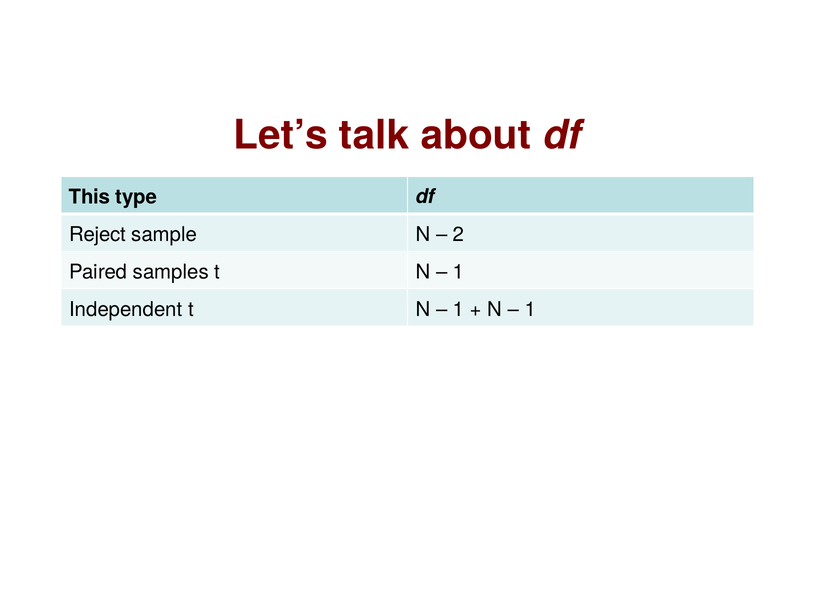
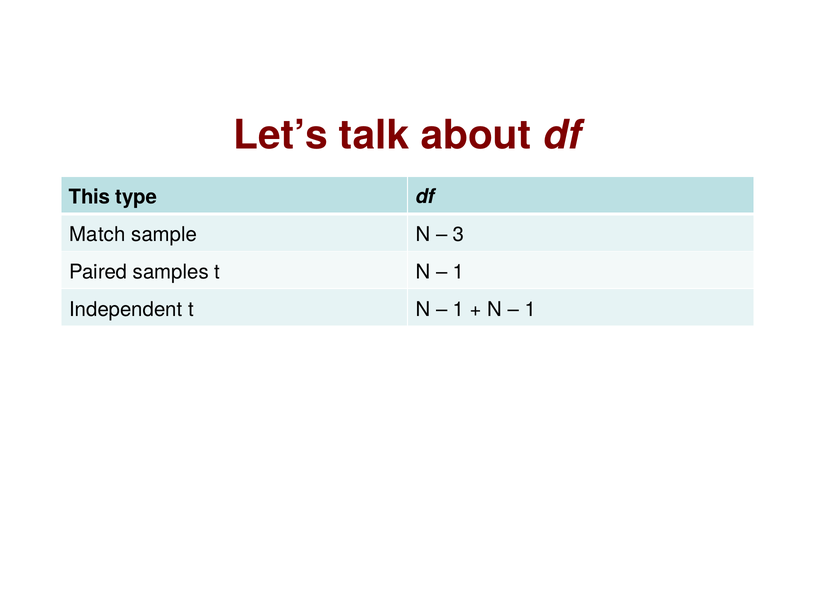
Reject: Reject -> Match (97, 235)
2: 2 -> 3 (459, 235)
